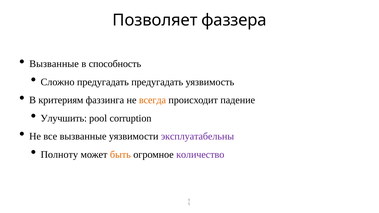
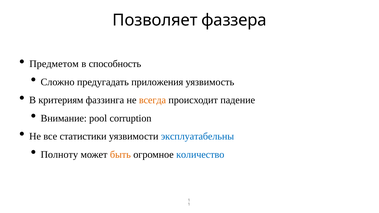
Вызванные: Вызванные -> Предметом (54, 64)
предугадать предугадать: предугадать -> приложения (157, 82)
Улучшить: Улучшить -> Внимание (64, 118)
все вызванные: вызванные -> статистики (83, 136)
эксплуатабельны colour: purple -> blue (197, 136)
количество colour: purple -> blue (200, 155)
